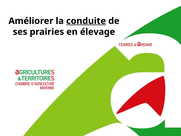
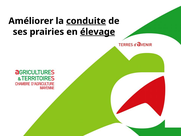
élevage underline: none -> present (98, 32)
